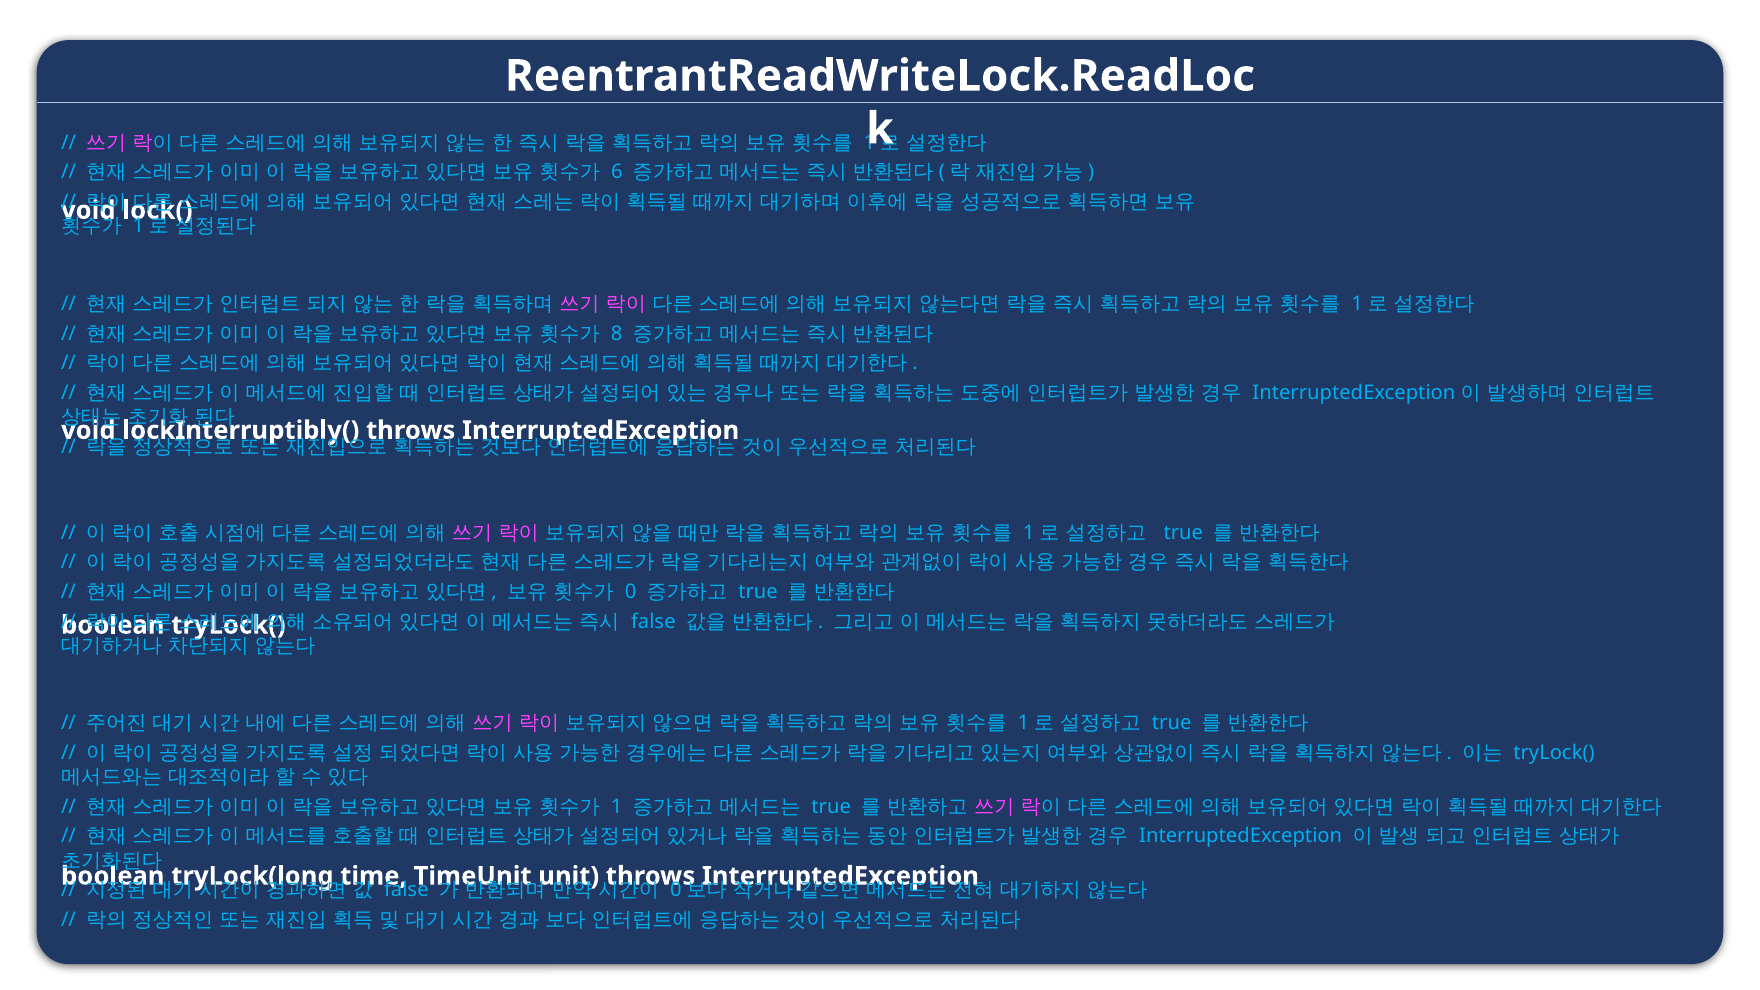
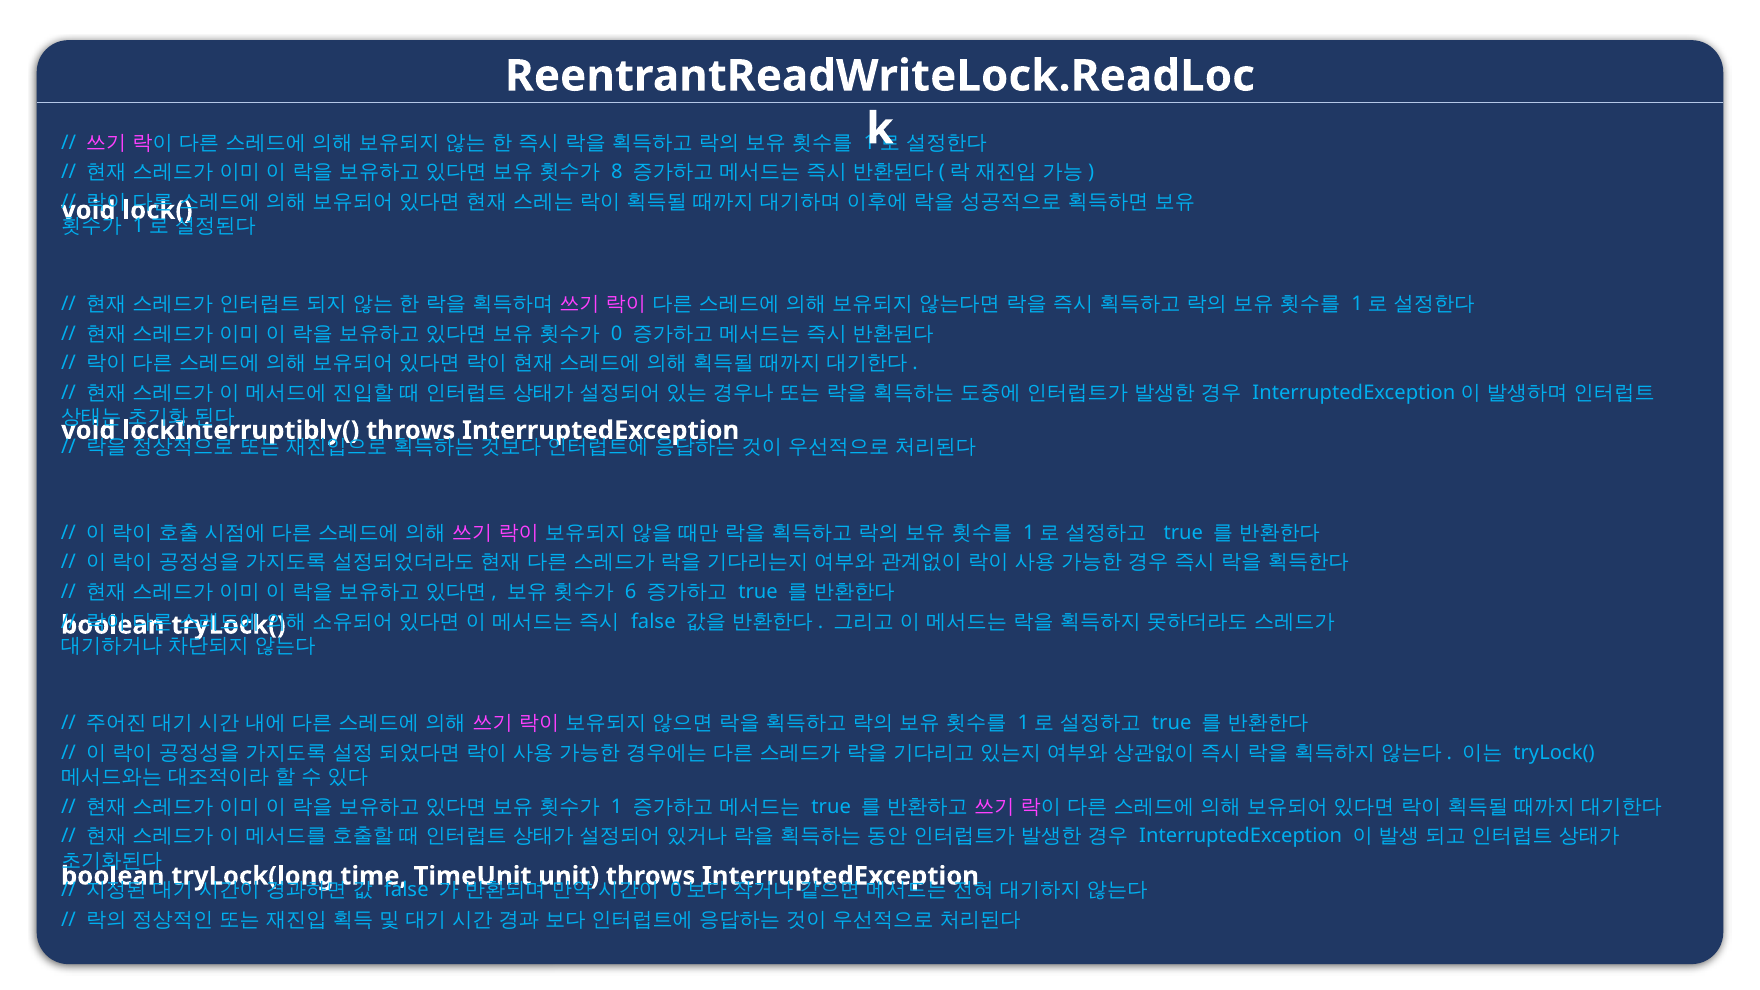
6: 6 -> 8 (617, 172)
8: 8 -> 0 (617, 333)
0: 0 -> 6 (631, 592)
